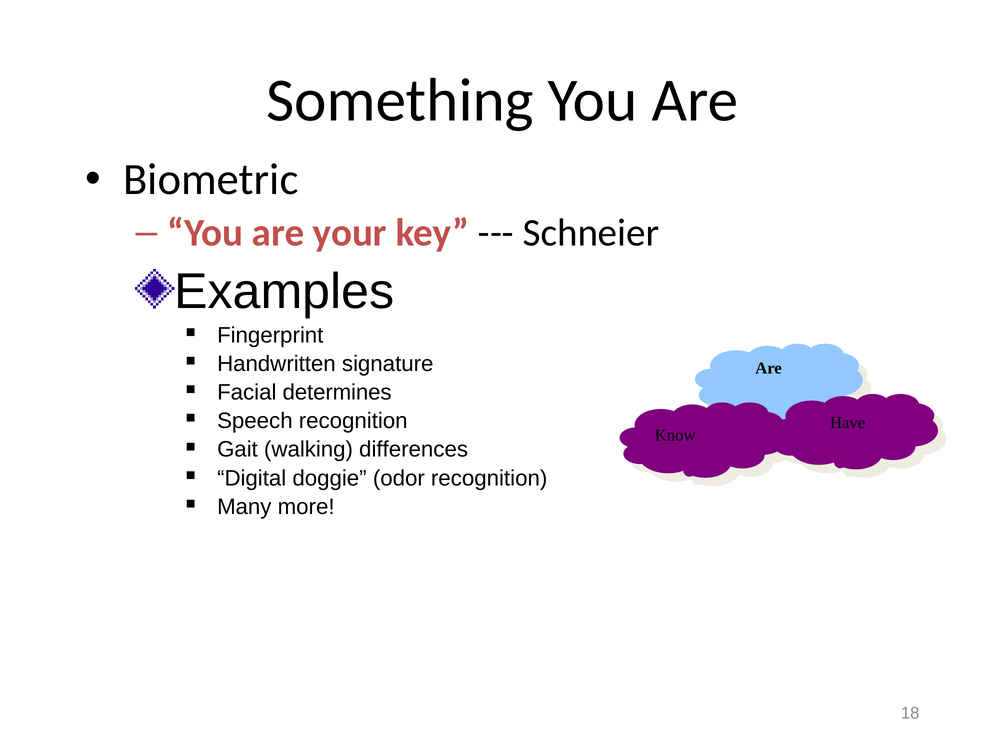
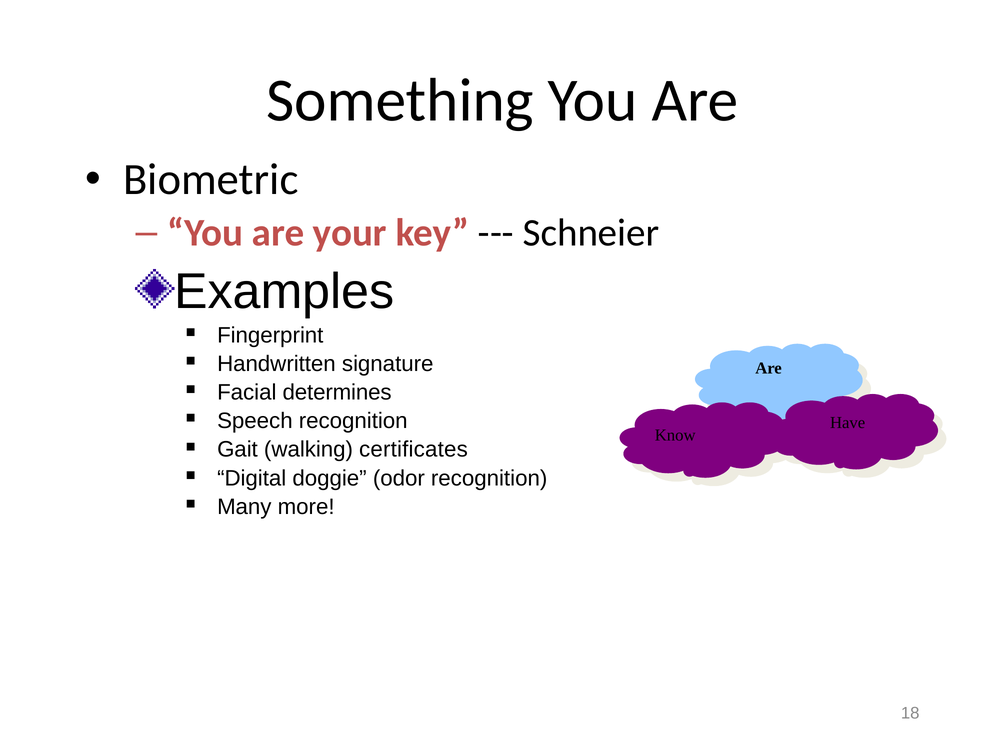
differences: differences -> certificates (413, 449)
